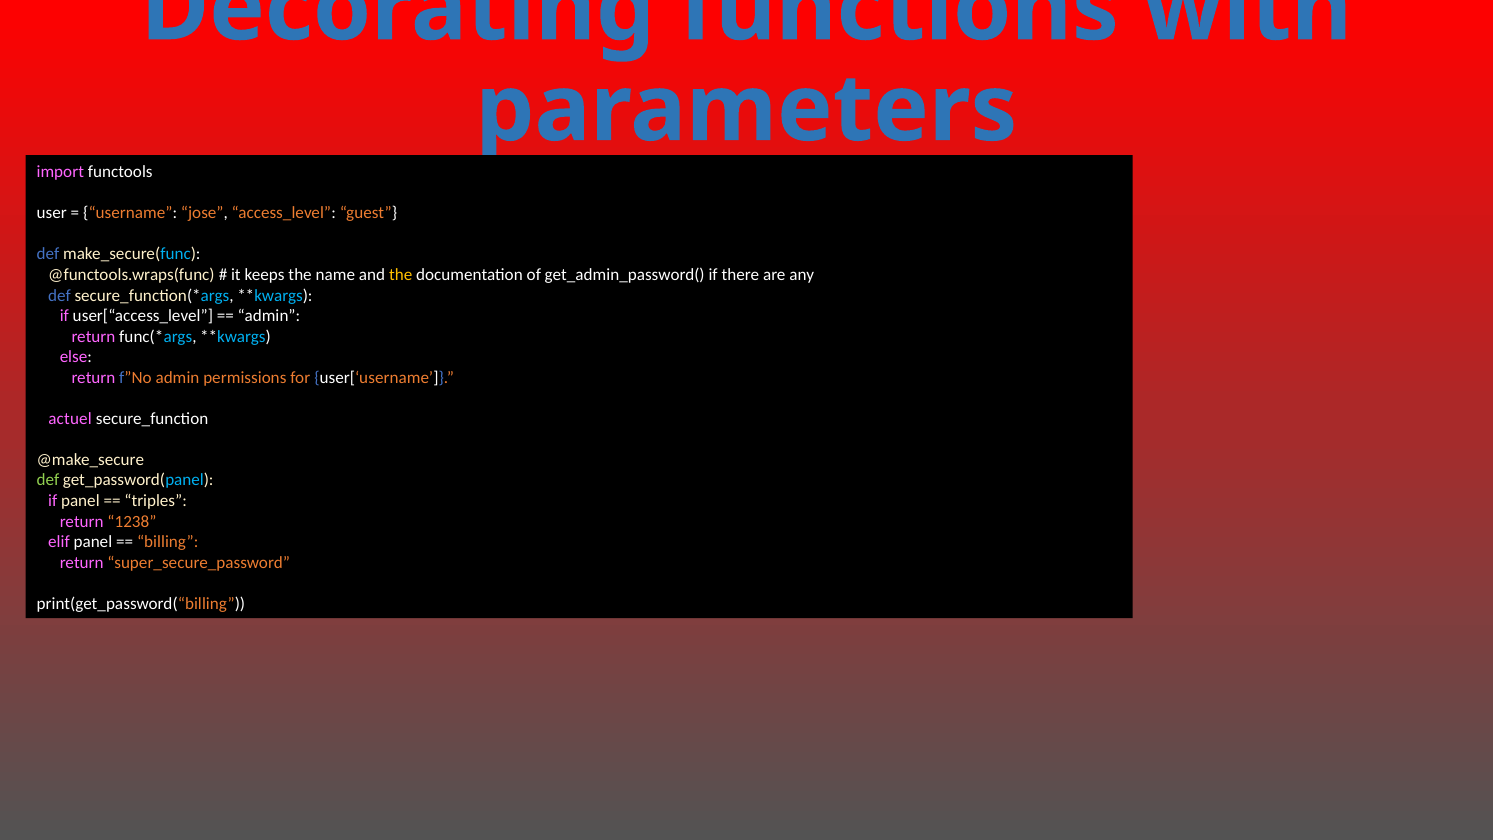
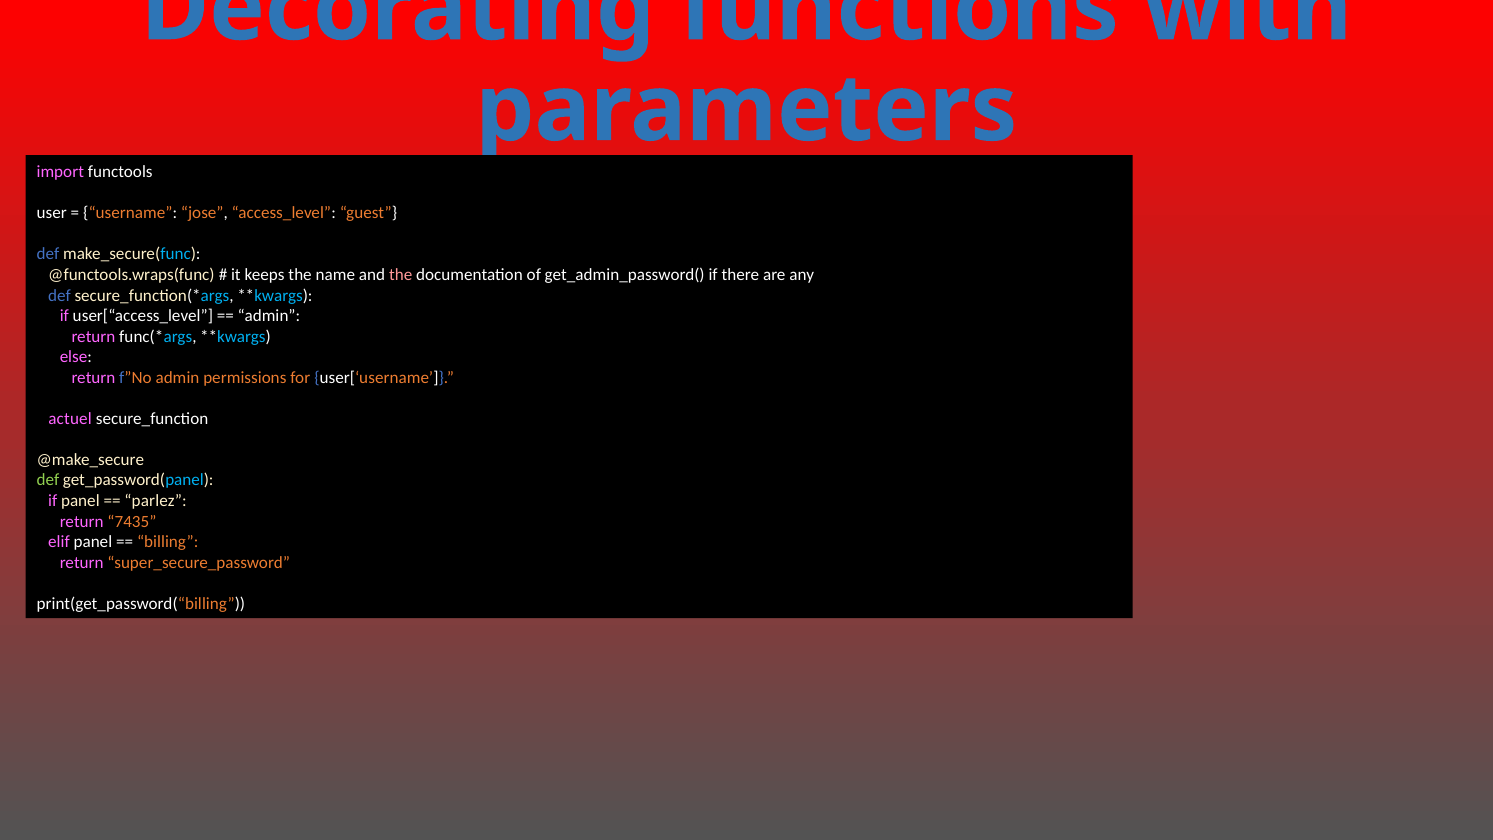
the colour: yellow -> pink (401, 275)
triples: triples -> parlez (156, 501)
1238: 1238 -> 7435 (132, 521)
